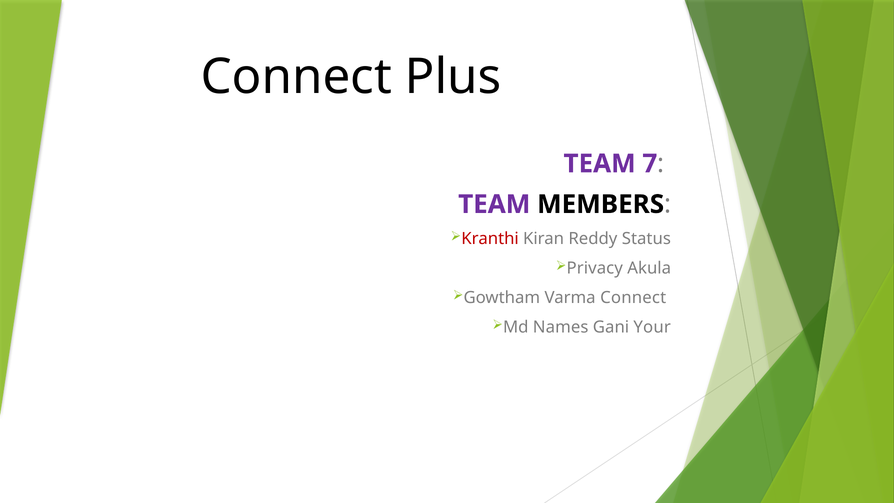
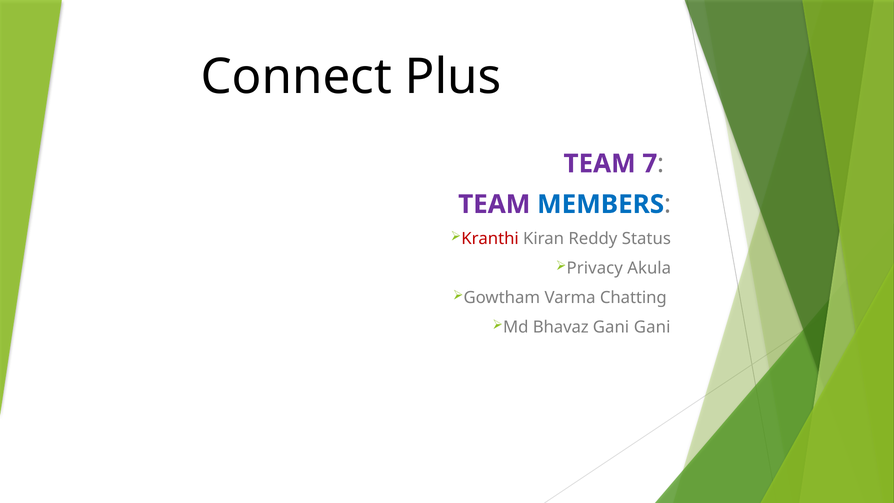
MEMBERS colour: black -> blue (601, 204)
Varma Connect: Connect -> Chatting (633, 298)
Names: Names -> Bhavaz (561, 327)
Gani Your: Your -> Gani (652, 327)
